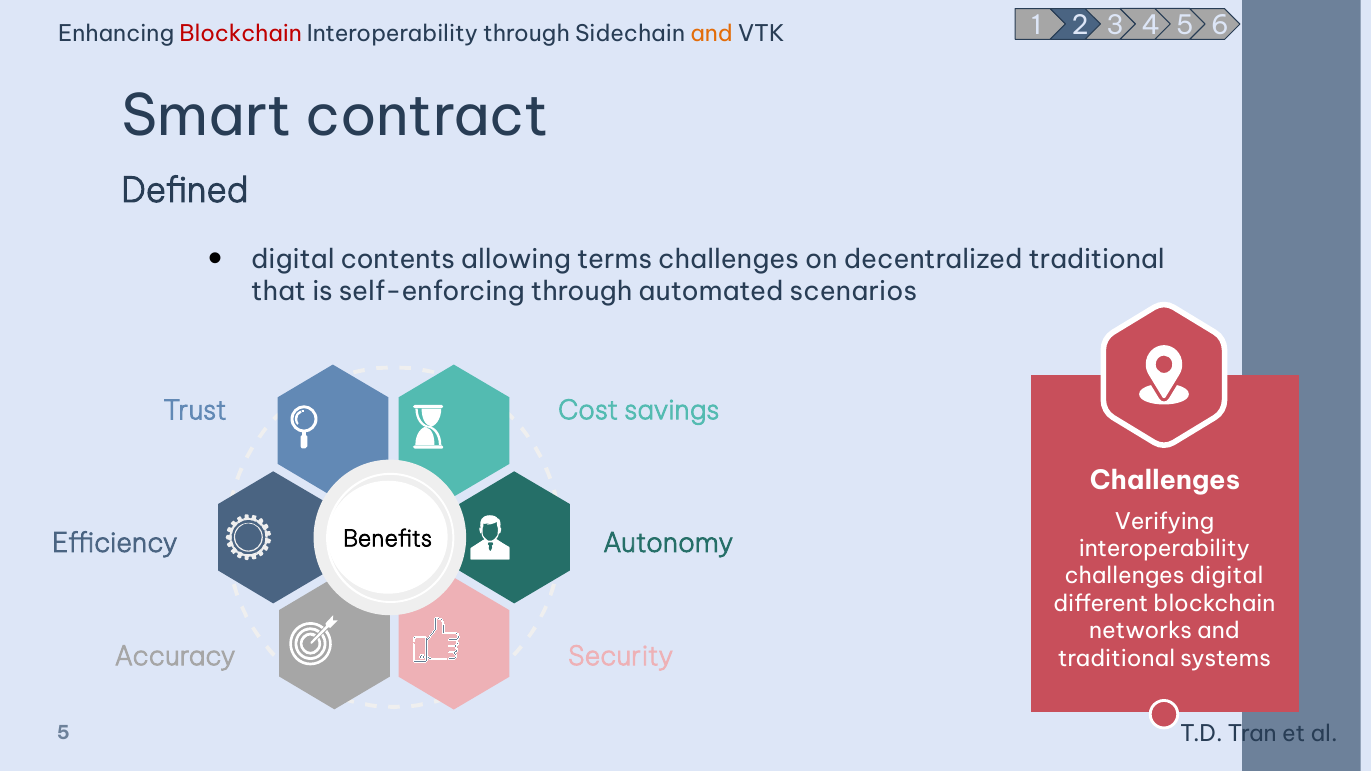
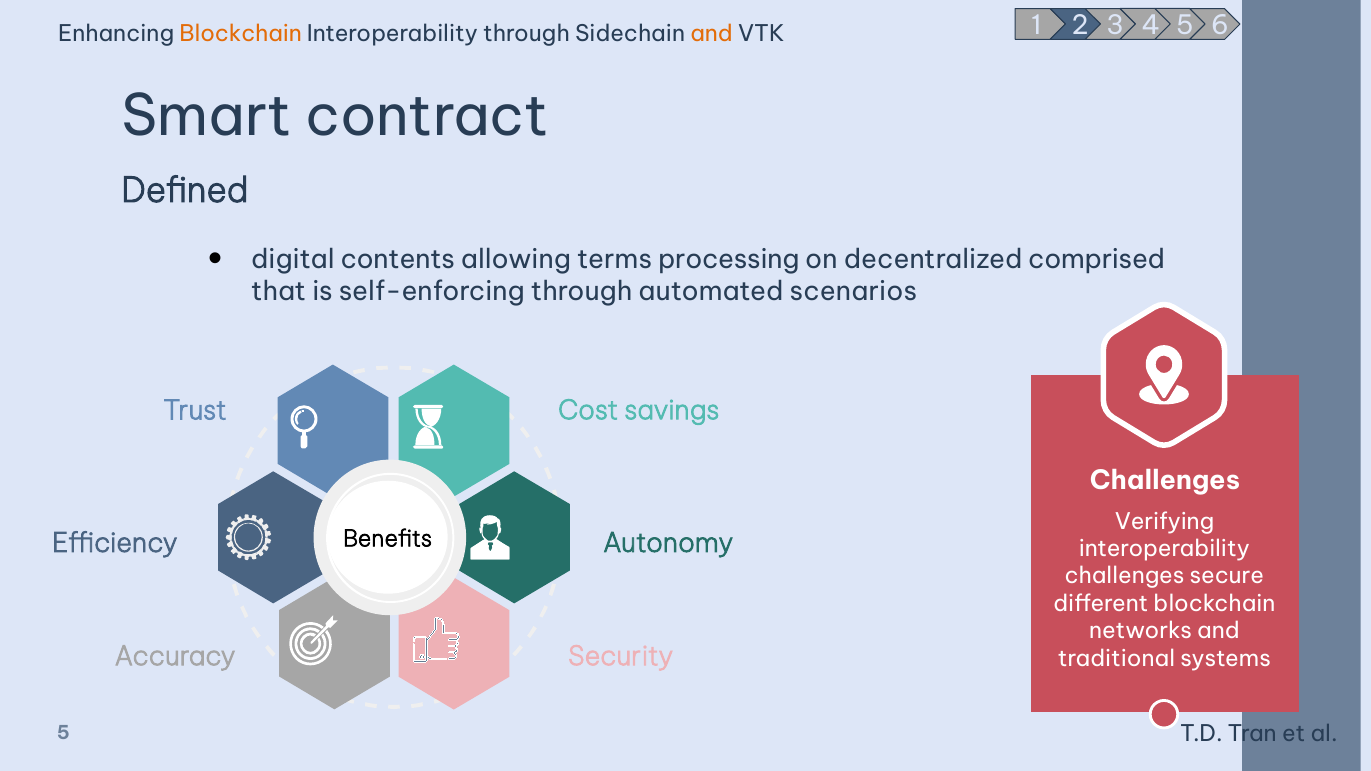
Blockchain colour: red -> orange (241, 34)
terms challenges: challenges -> processing (729, 260)
decentralized traditional: traditional -> comprised (1097, 260)
challenges digital: digital -> secure (1227, 577)
